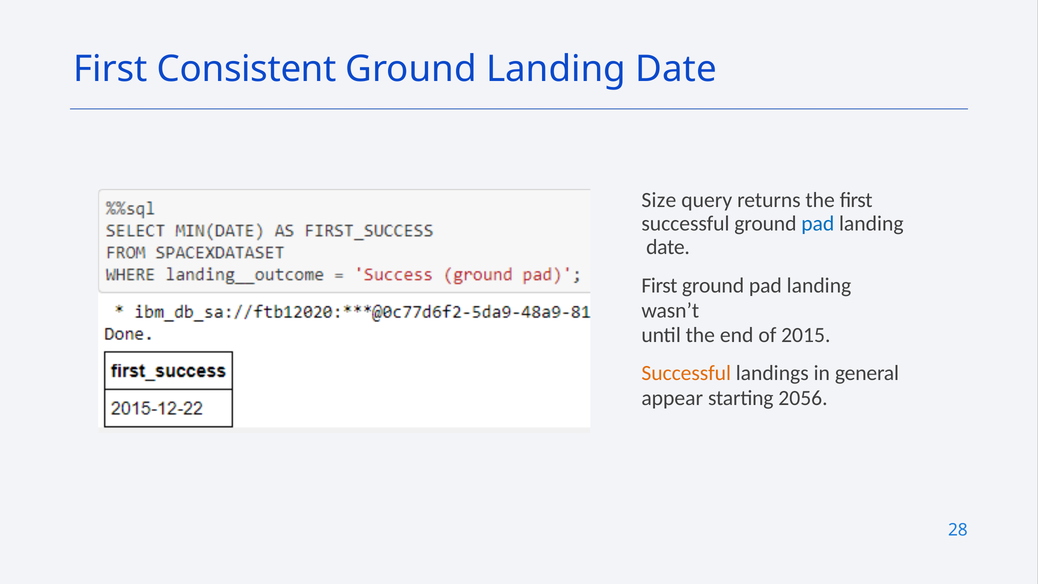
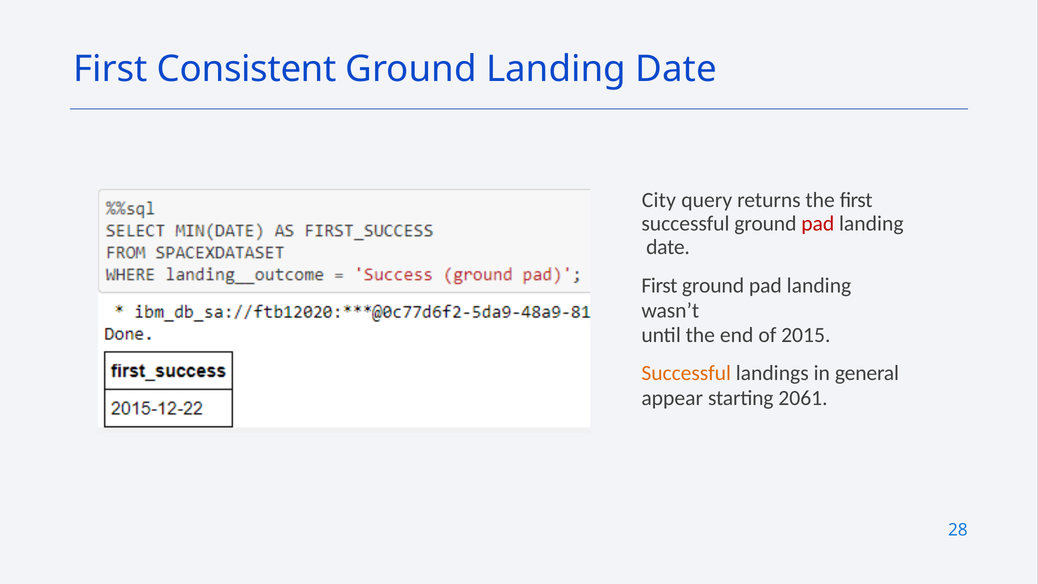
Size: Size -> City (659, 200)
pad colour: blue -> red (818, 224)
2056: 2056 -> 2061 (803, 398)
